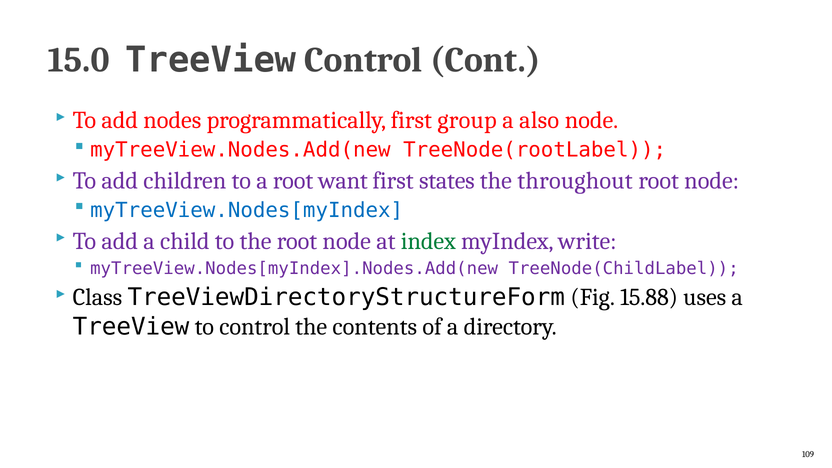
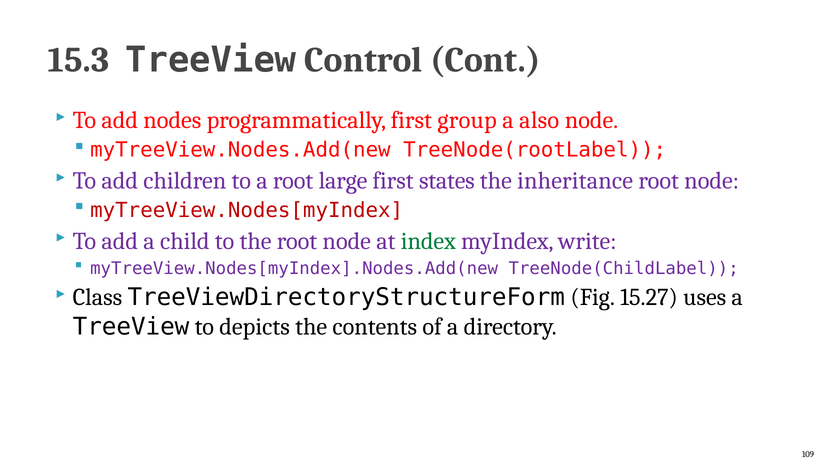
15.0: 15.0 -> 15.3 (79, 60)
want: want -> large (343, 181)
throughout: throughout -> inheritance (575, 181)
myTreeView.Nodes[myIndex colour: blue -> red (247, 210)
15.88: 15.88 -> 15.27 (649, 297)
to control: control -> depicts (255, 327)
